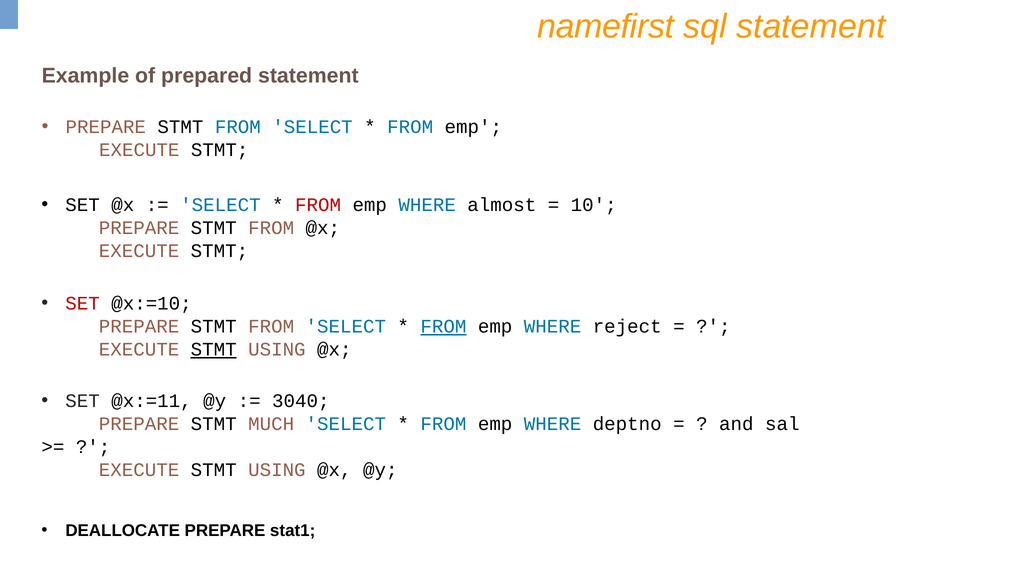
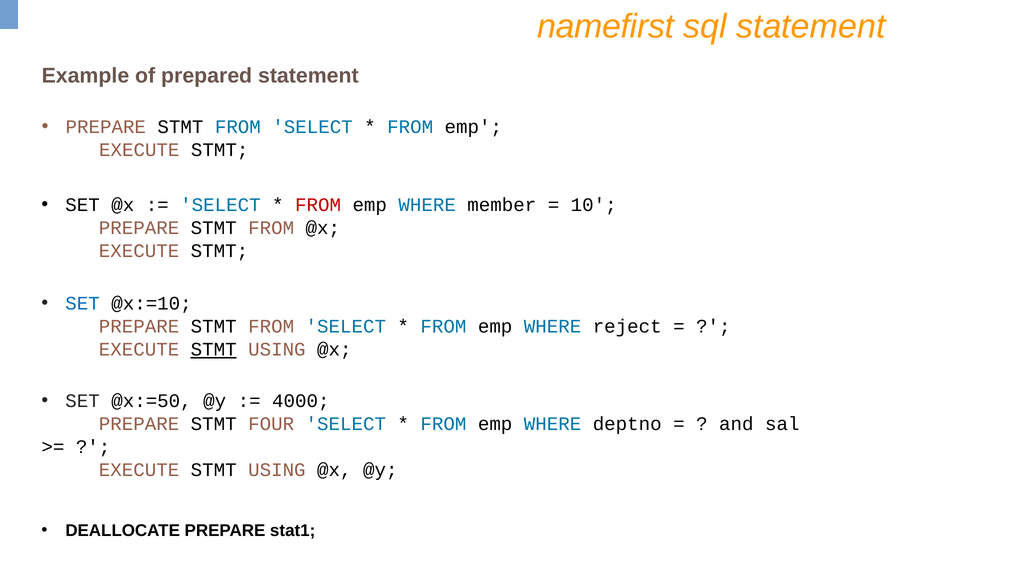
almost: almost -> member (502, 205)
SET colour: red -> blue (83, 304)
FROM underline: present -> none (443, 327)
@x:=11: @x:=11 -> @x:=50 (152, 401)
3040: 3040 -> 4000 (301, 401)
MUCH: MUCH -> FOUR (271, 424)
